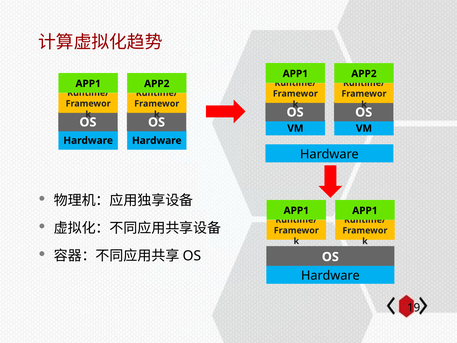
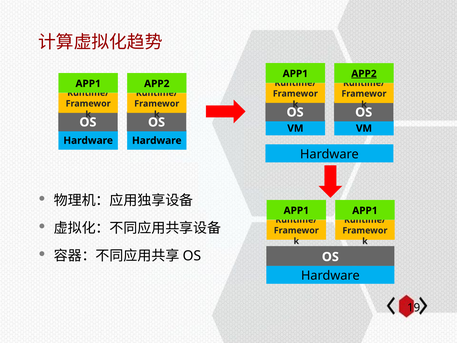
APP2 underline: none -> present (364, 74)
